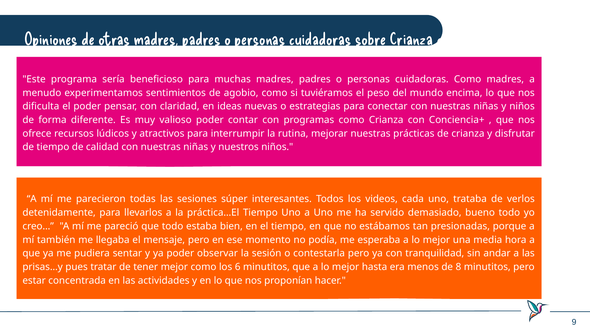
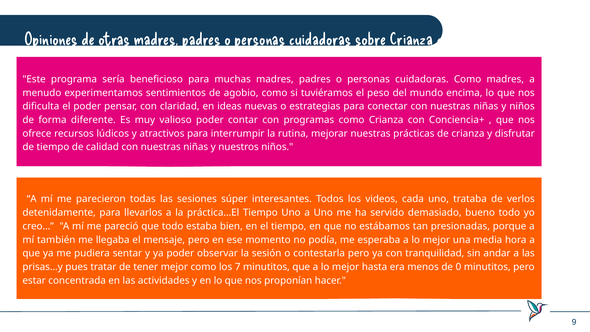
6: 6 -> 7 (238, 267)
8: 8 -> 0 (458, 267)
